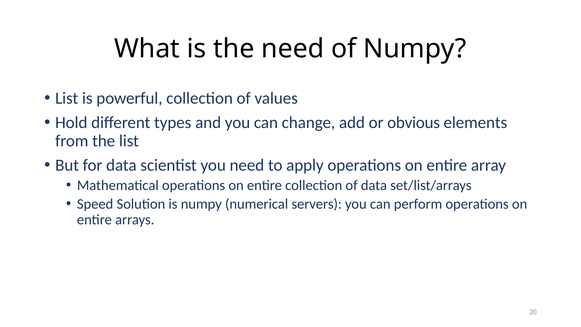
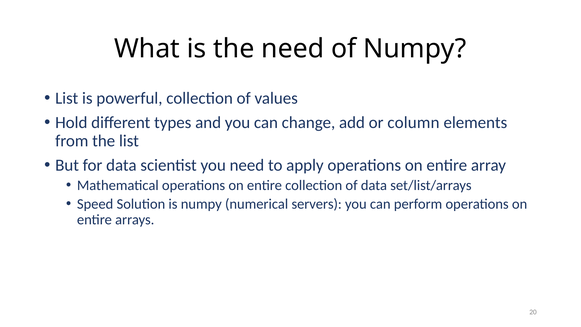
obvious: obvious -> column (413, 123)
